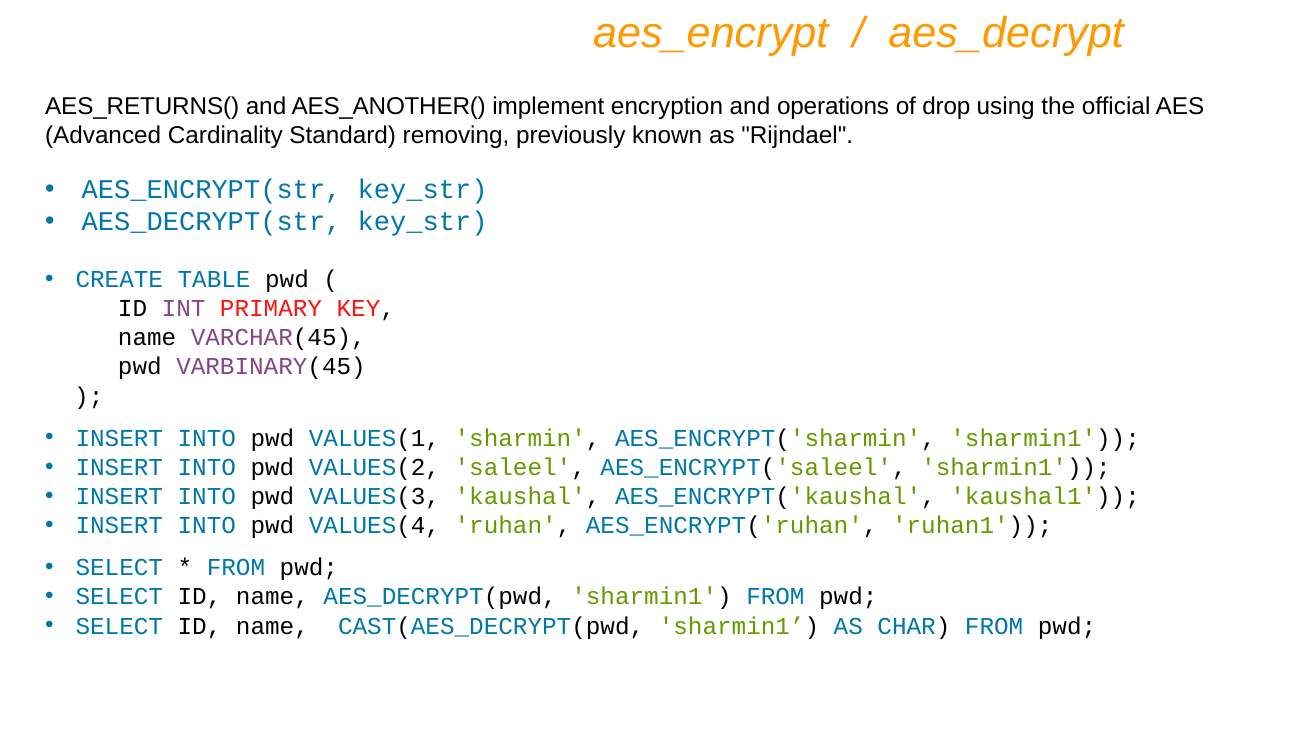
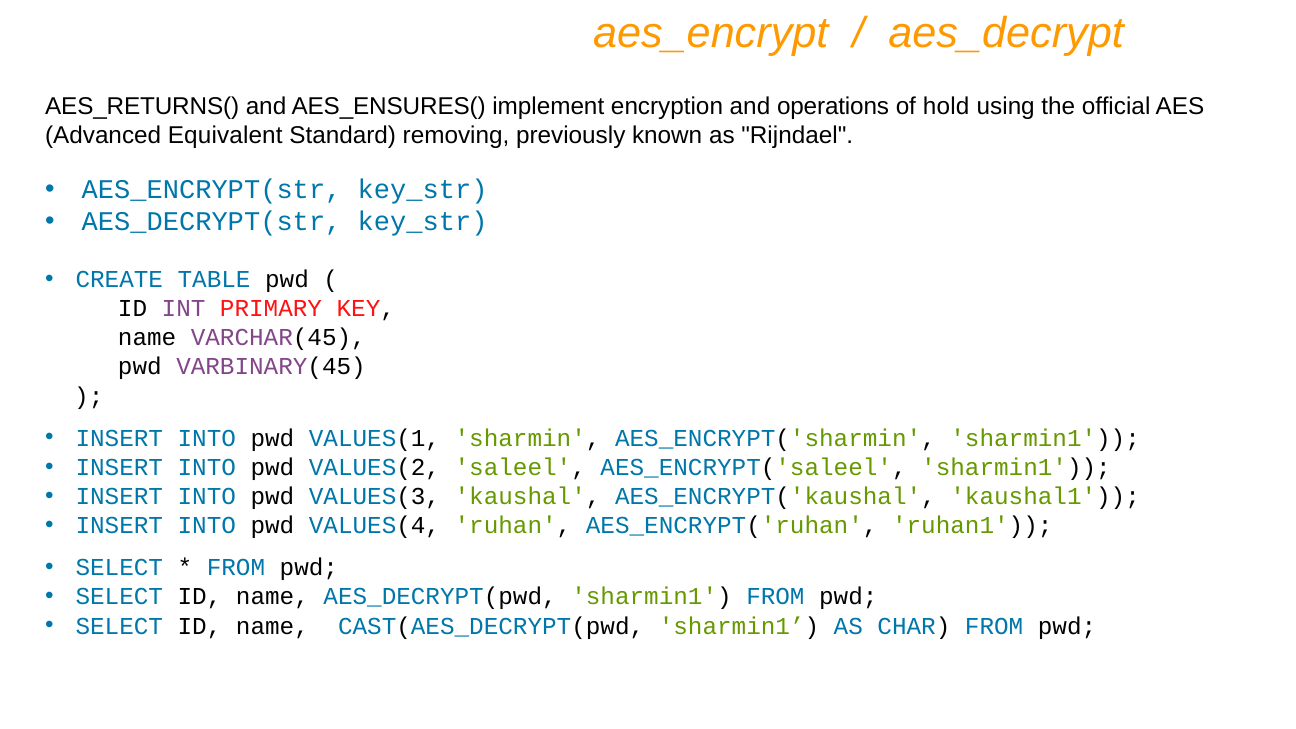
AES_ANOTHER(: AES_ANOTHER( -> AES_ENSURES( (389, 106)
drop: drop -> hold (946, 106)
Cardinality: Cardinality -> Equivalent (225, 135)
